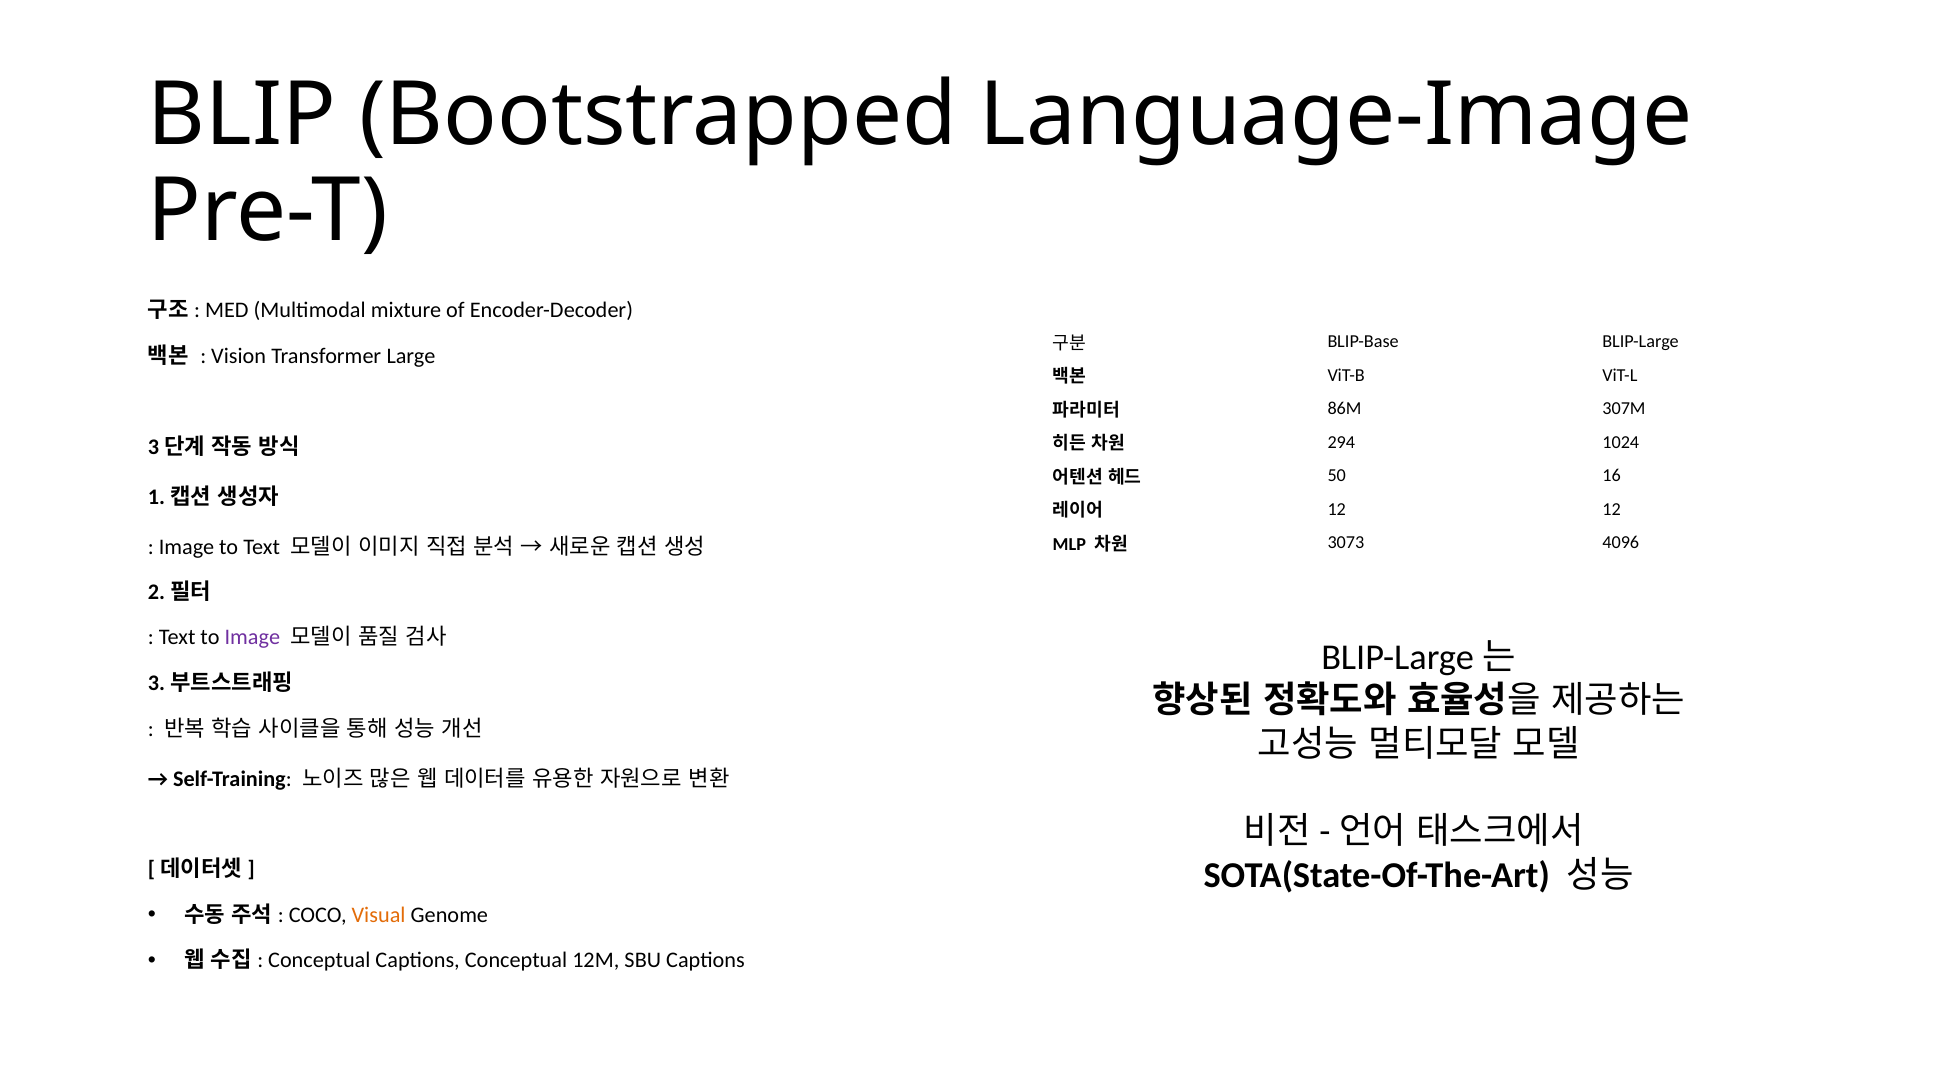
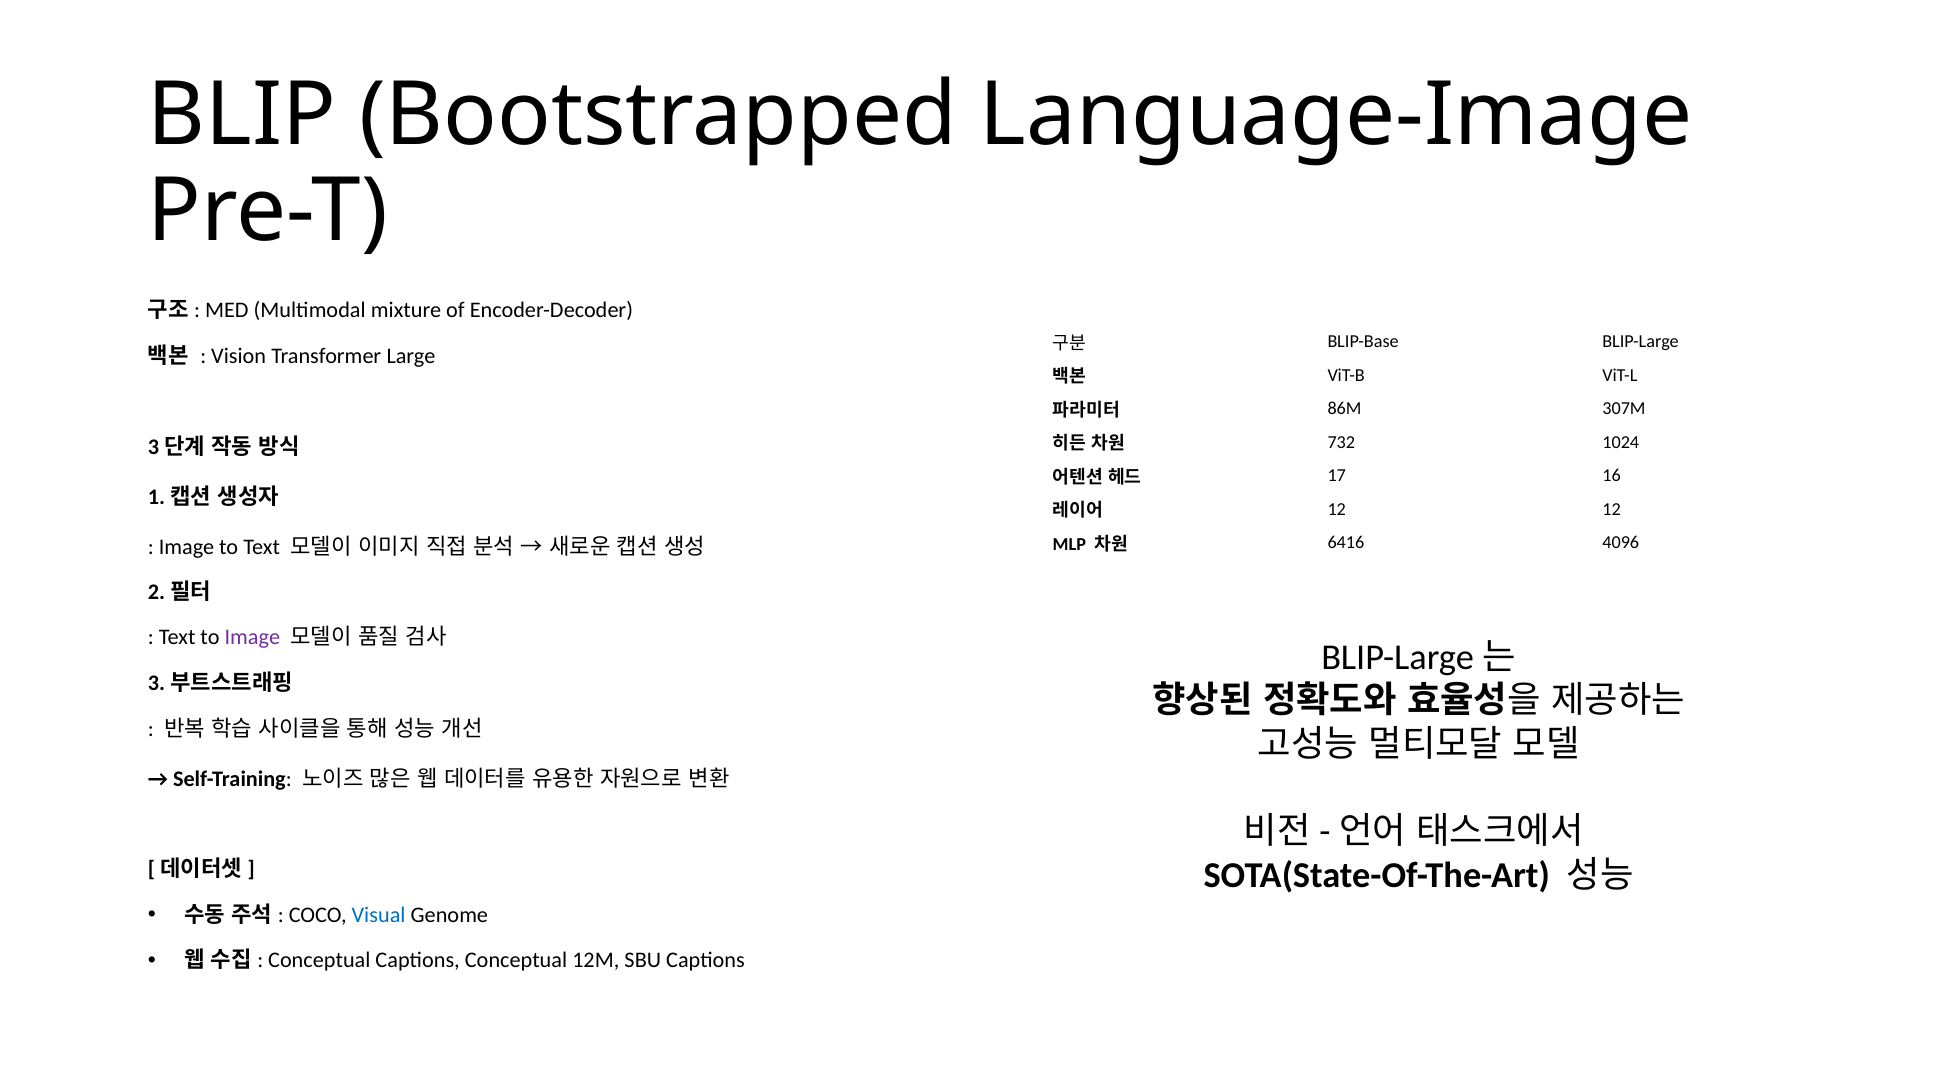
294: 294 -> 732 (1341, 442)
50: 50 -> 17 (1337, 476)
3073: 3073 -> 6416 (1346, 543)
Visual colour: orange -> blue (379, 915)
